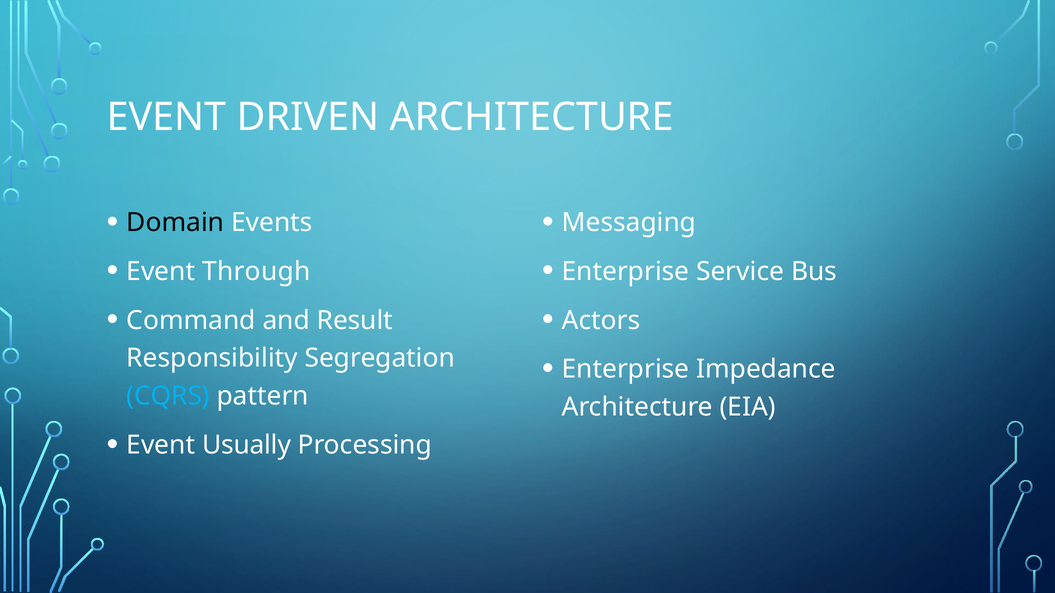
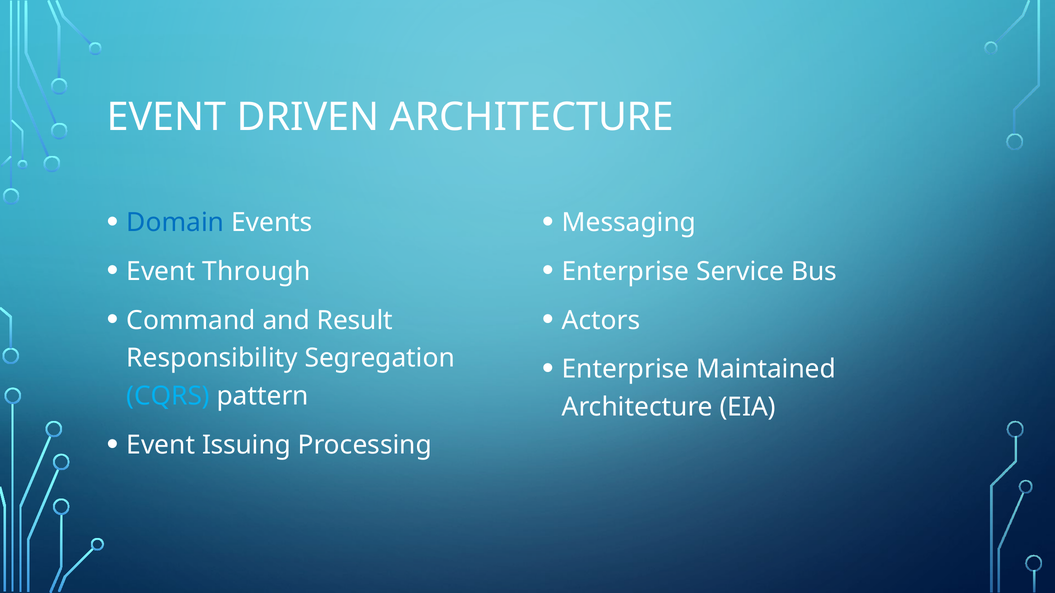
Domain colour: black -> blue (175, 223)
Impedance: Impedance -> Maintained (766, 370)
Usually: Usually -> Issuing (246, 445)
